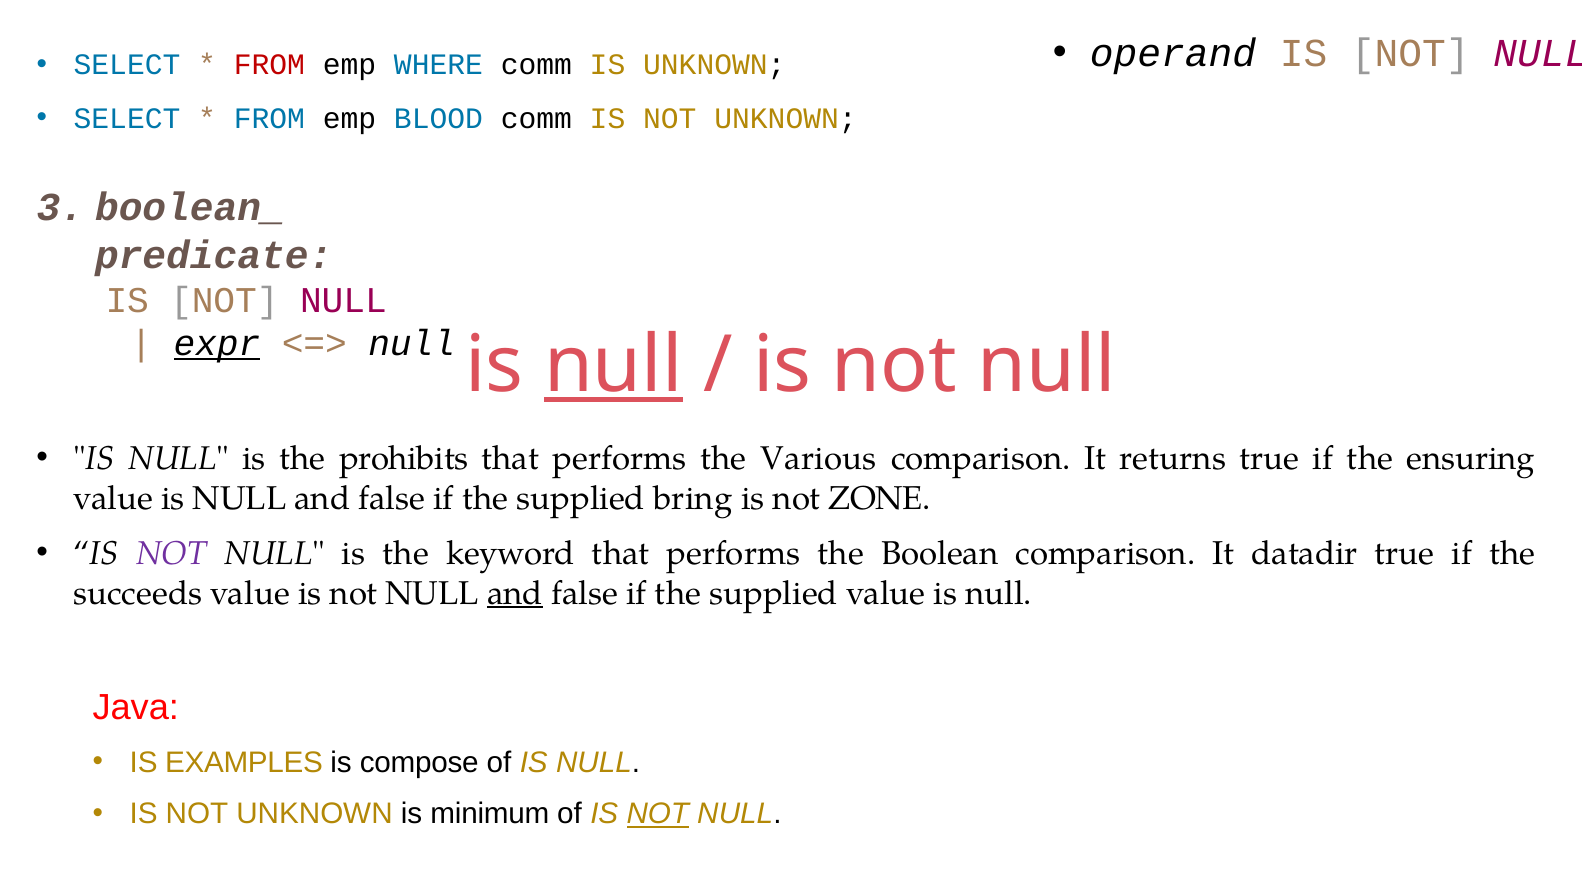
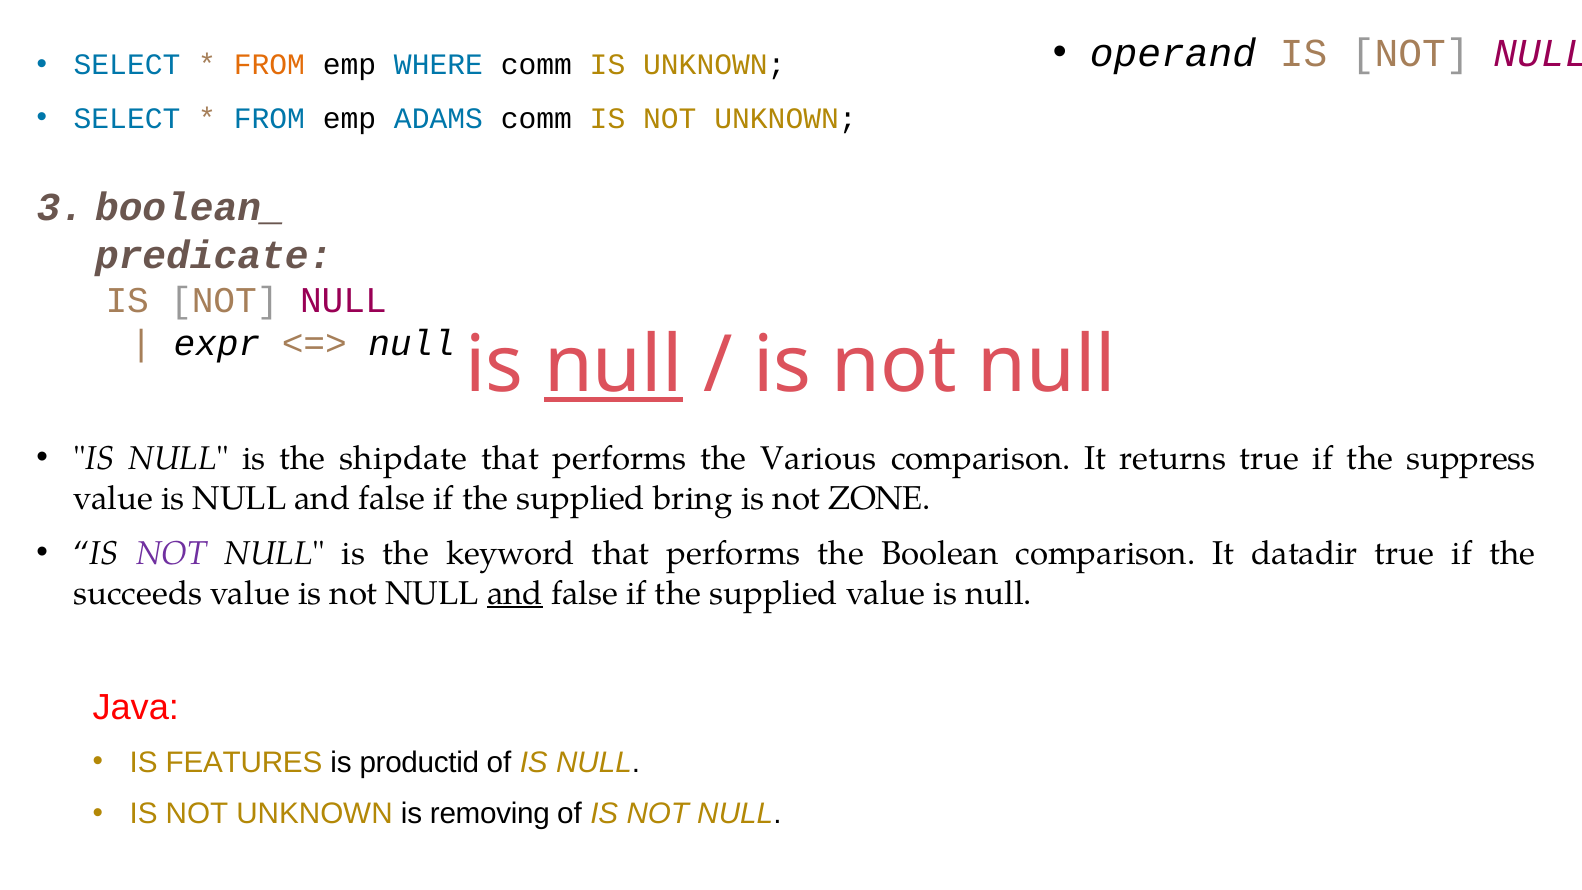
FROM colour: red -> orange (269, 65)
BLOOD: BLOOD -> ADAMS (438, 118)
expr underline: present -> none (217, 344)
prohibits: prohibits -> shipdate (403, 459)
ensuring: ensuring -> suppress (1471, 459)
EXAMPLES: EXAMPLES -> FEATURES (244, 762)
compose: compose -> productid (419, 762)
minimum: minimum -> removing (490, 814)
NOT underline: present -> none (658, 814)
